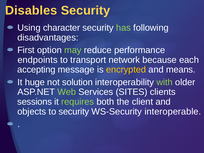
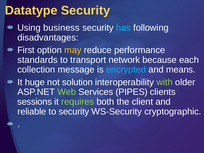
Disables: Disables -> Datatype (31, 11)
character: character -> business (61, 28)
has colour: light green -> light blue (123, 28)
may colour: light green -> yellow (73, 50)
endpoints: endpoints -> standards (38, 60)
accepting: accepting -> collection (36, 70)
encrypted colour: yellow -> light blue (126, 70)
SITES: SITES -> PIPES (132, 92)
objects: objects -> reliable (32, 112)
interoperable: interoperable -> cryptographic (173, 112)
